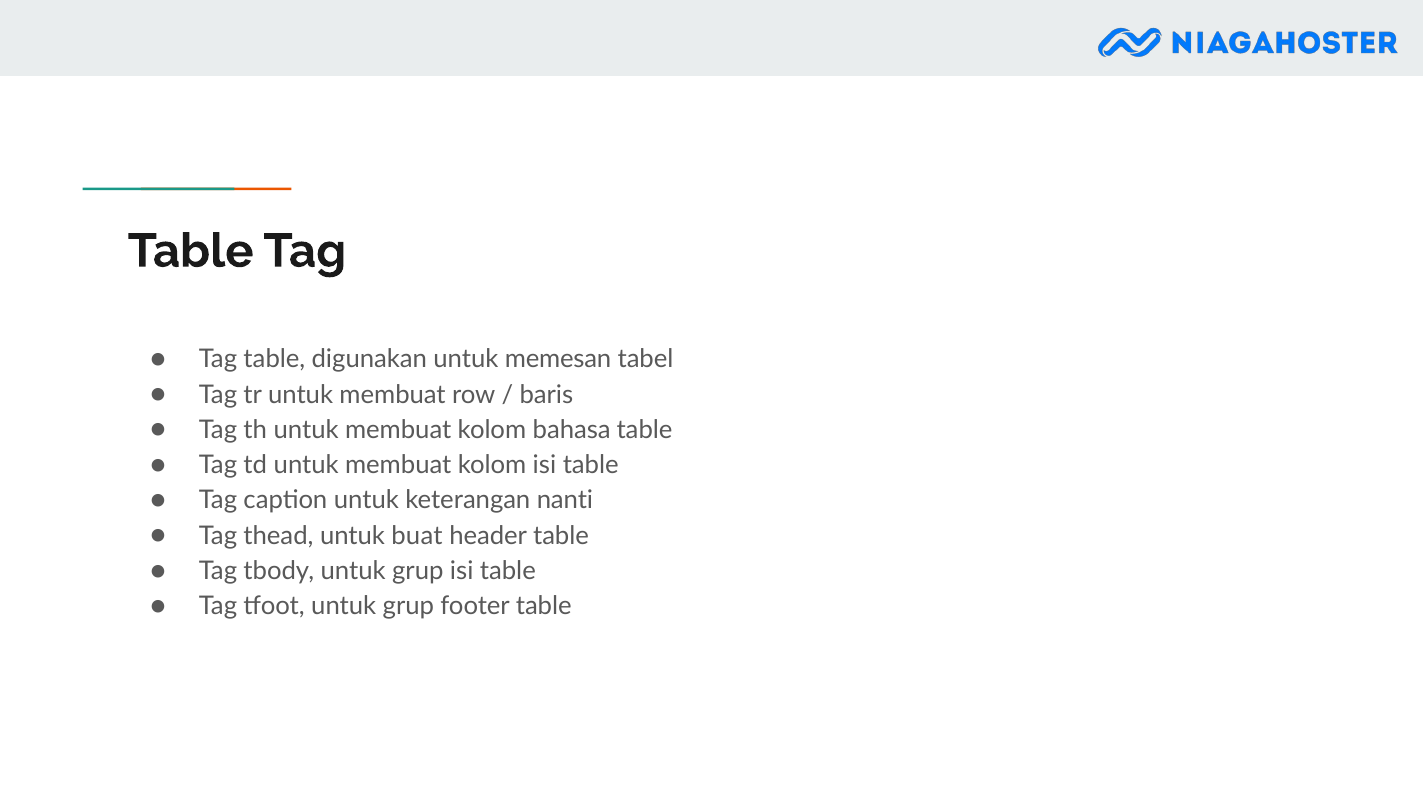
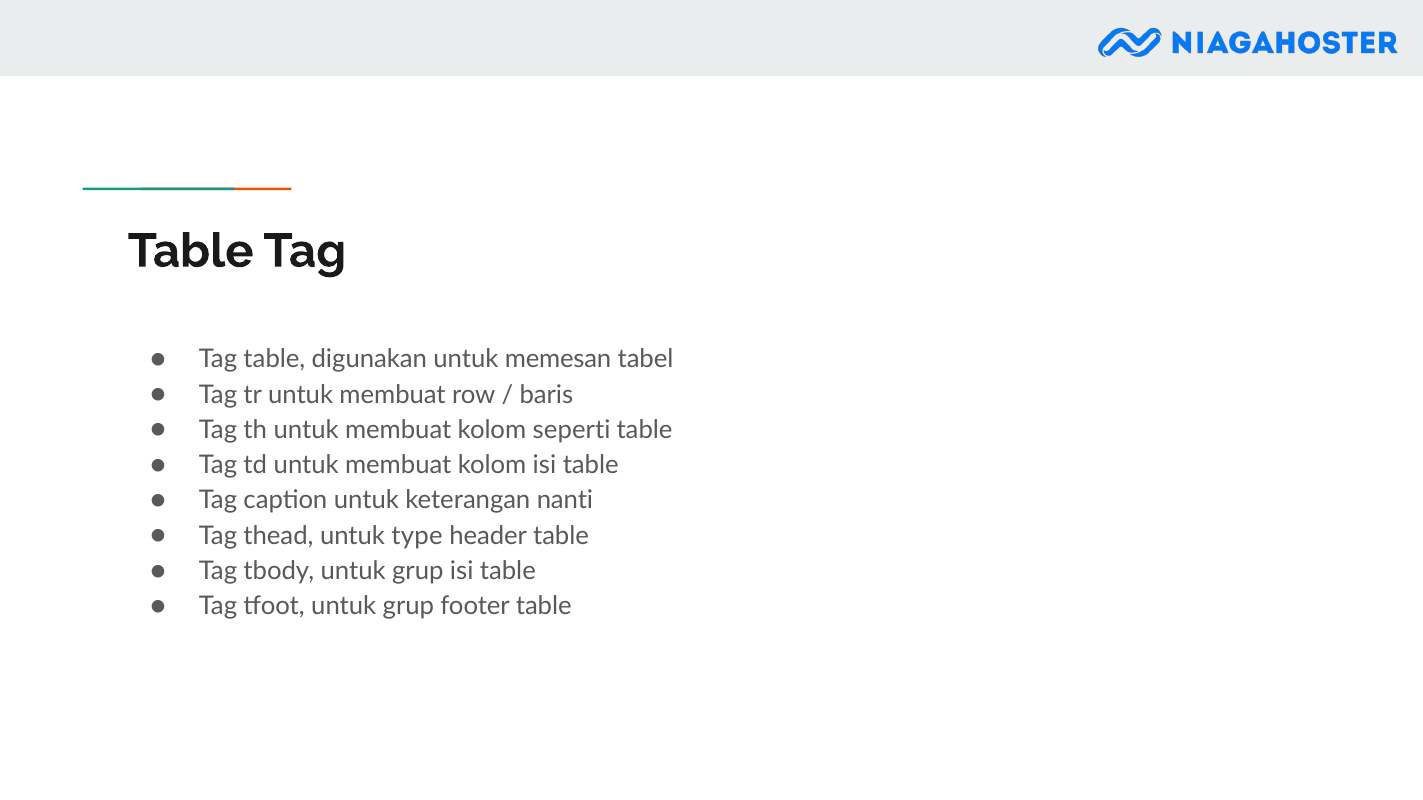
bahasa: bahasa -> seperti (572, 430)
buat: buat -> type (417, 536)
